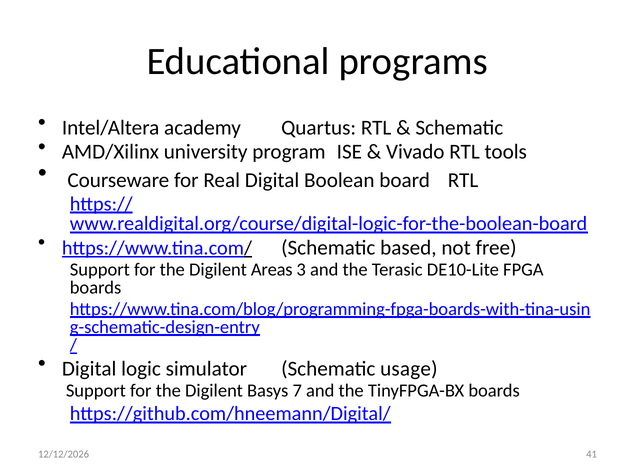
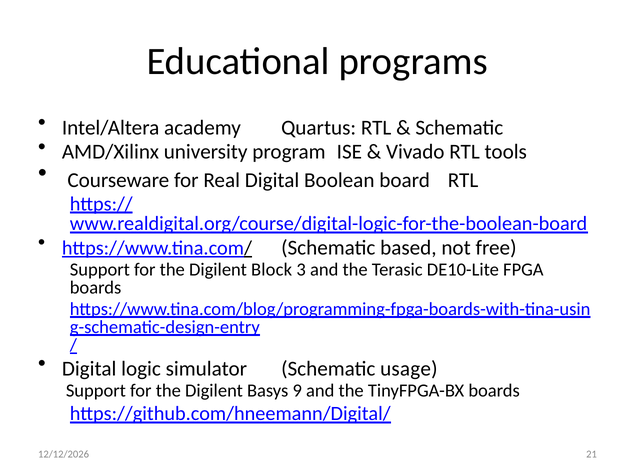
Areas: Areas -> Block (272, 270)
7: 7 -> 9 (297, 391)
41: 41 -> 21 (592, 455)
